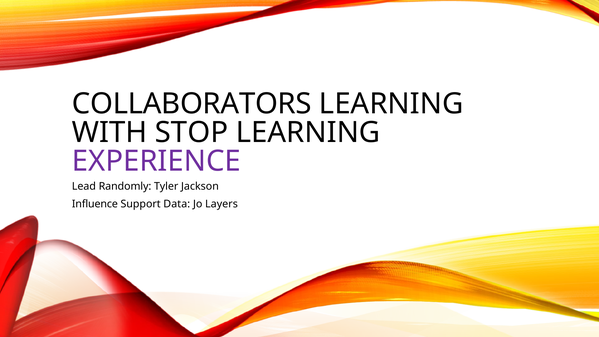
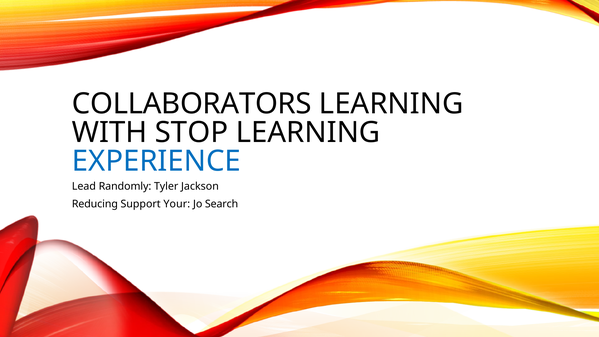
EXPERIENCE colour: purple -> blue (156, 161)
Influence: Influence -> Reducing (95, 204)
Data: Data -> Your (177, 204)
Layers: Layers -> Search (222, 204)
